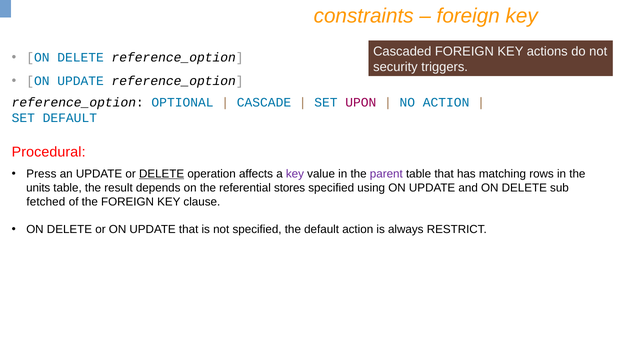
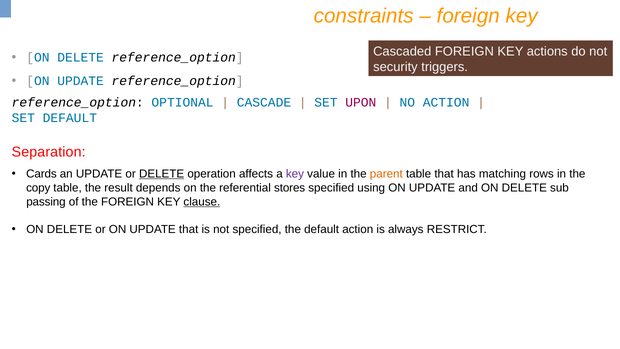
Procedural: Procedural -> Separation (49, 152)
Press: Press -> Cards (41, 174)
parent colour: purple -> orange (386, 174)
units: units -> copy (38, 188)
fetched: fetched -> passing (46, 202)
clause underline: none -> present (202, 202)
